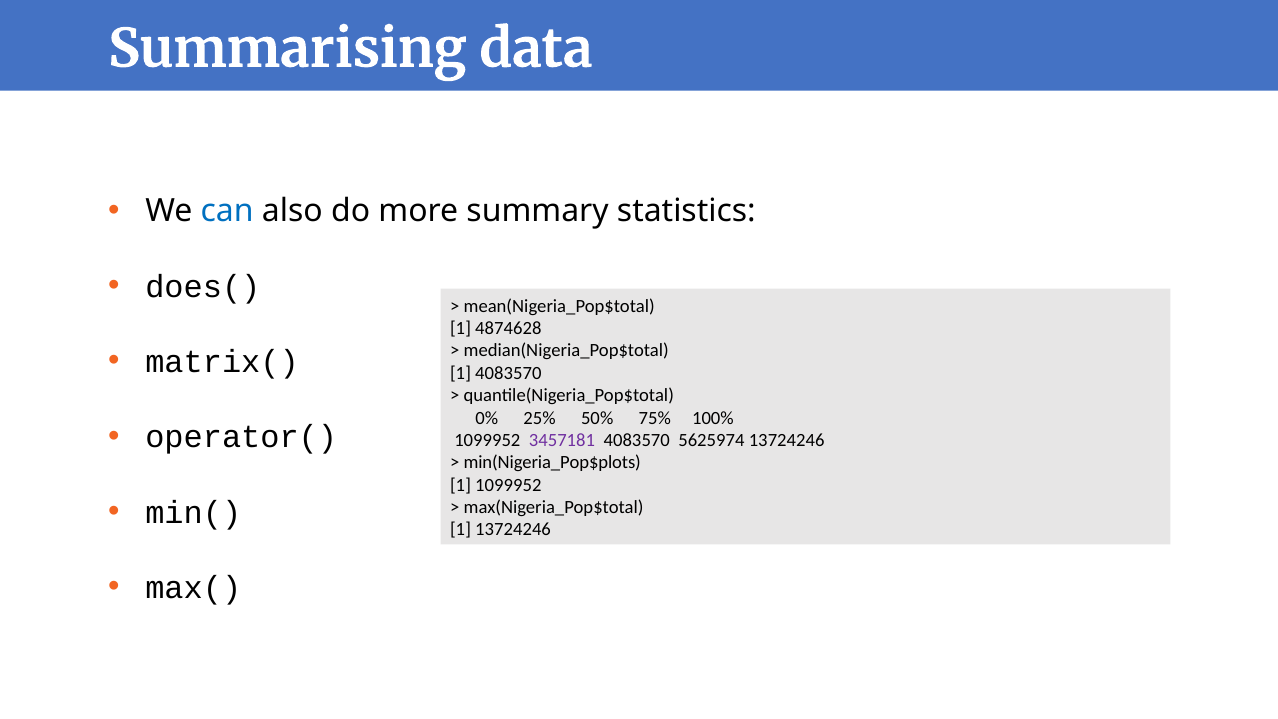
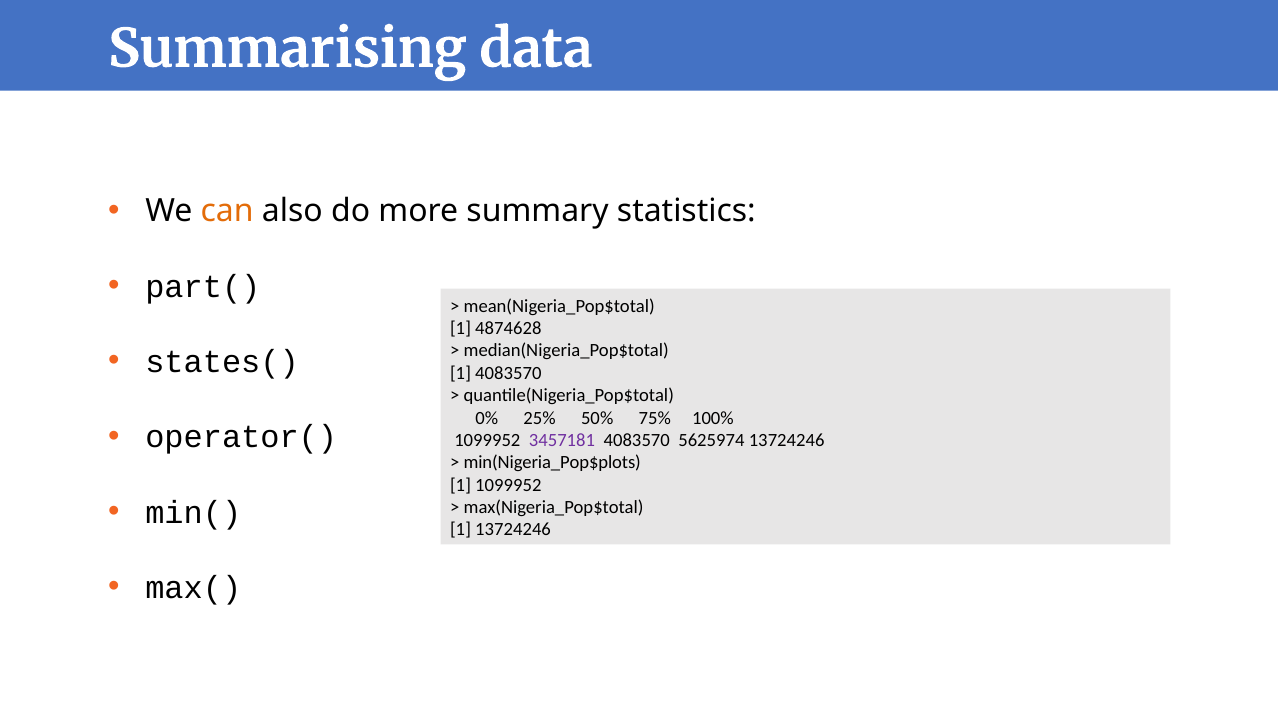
can colour: blue -> orange (227, 211)
does(: does( -> part( (203, 287)
matrix(: matrix( -> states( (222, 362)
